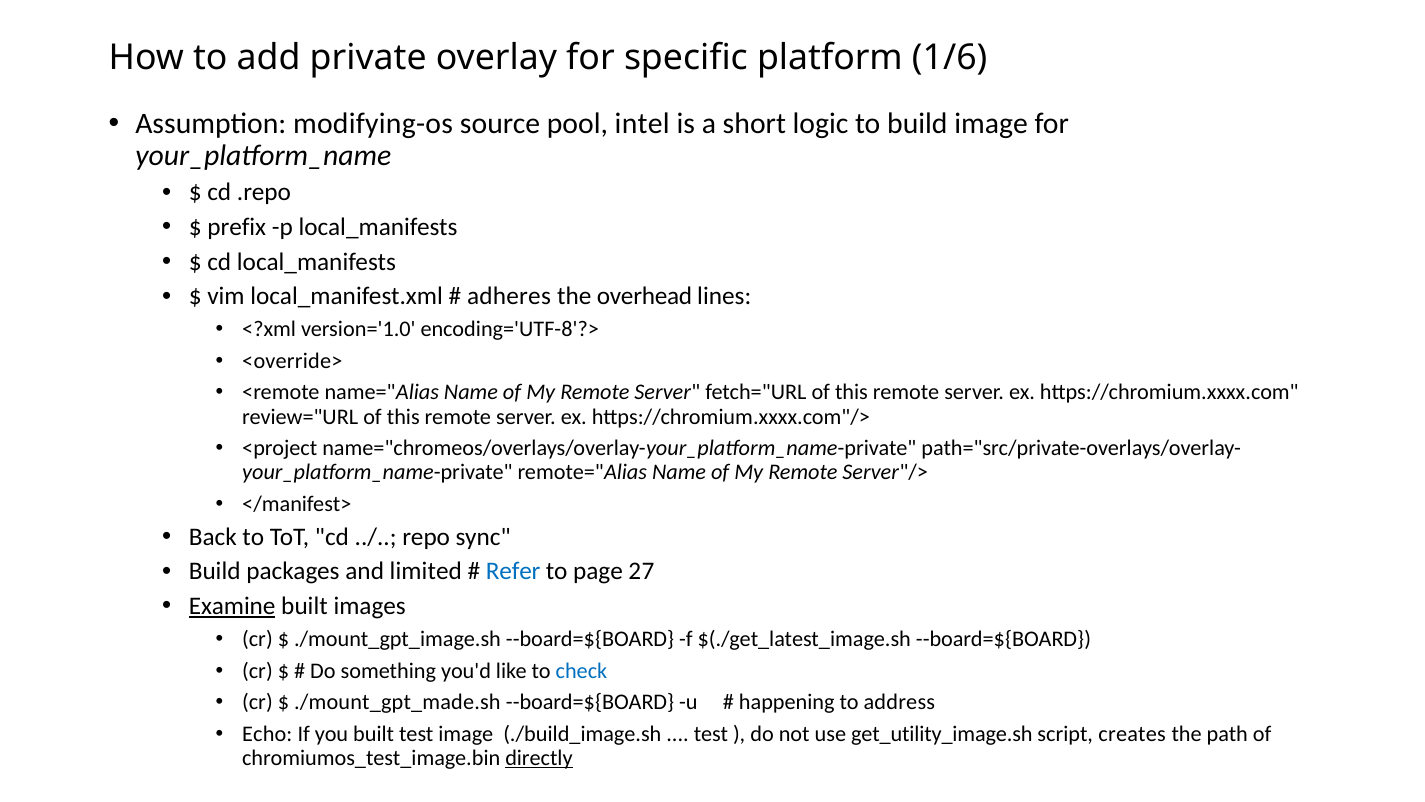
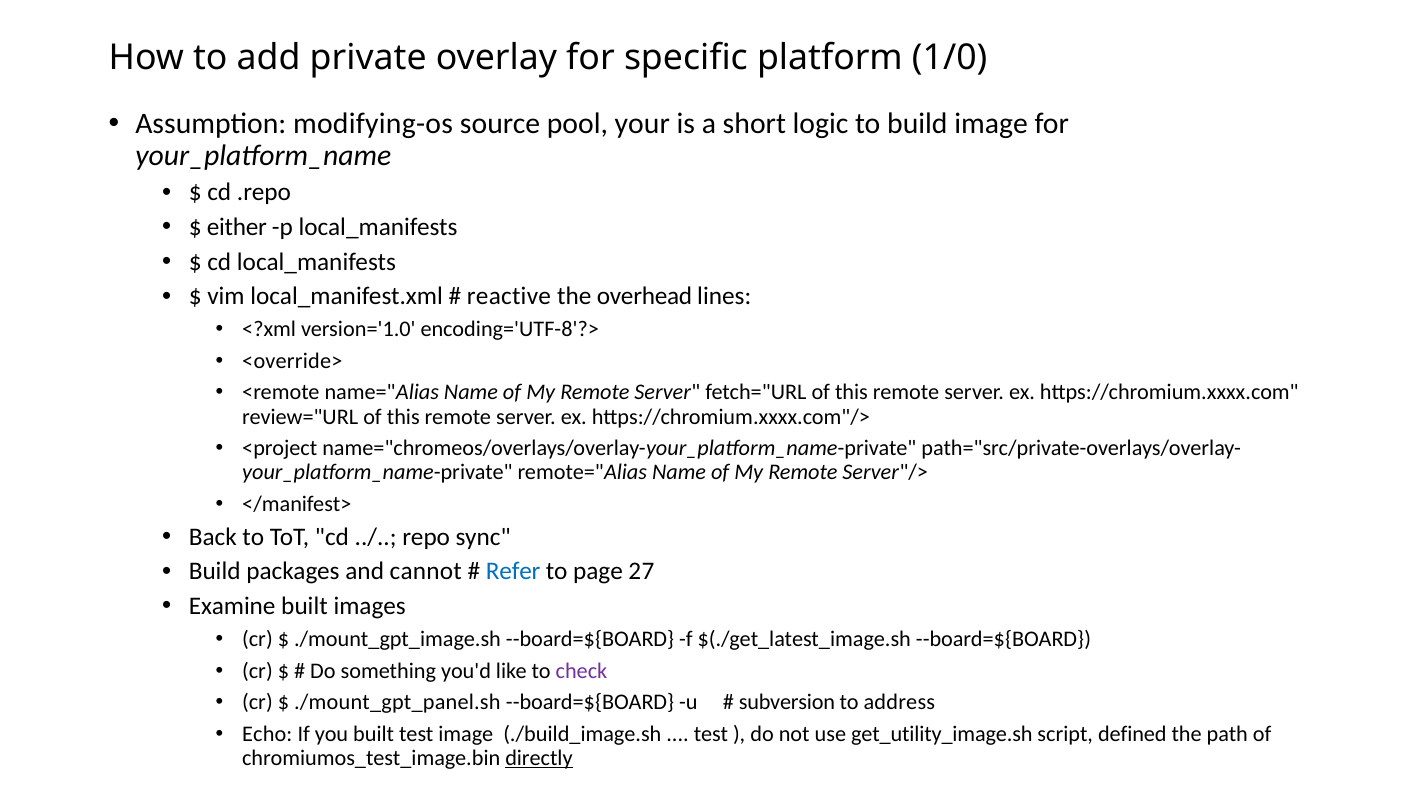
1/6: 1/6 -> 1/0 (950, 58)
intel: intel -> your (642, 123)
prefix: prefix -> either (237, 227)
adheres: adheres -> reactive (509, 296)
limited: limited -> cannot (426, 571)
Examine underline: present -> none (232, 606)
check colour: blue -> purple (581, 670)
./mount_gpt_made.sh: ./mount_gpt_made.sh -> ./mount_gpt_panel.sh (397, 702)
happening: happening -> subversion (787, 702)
creates: creates -> defined (1132, 733)
